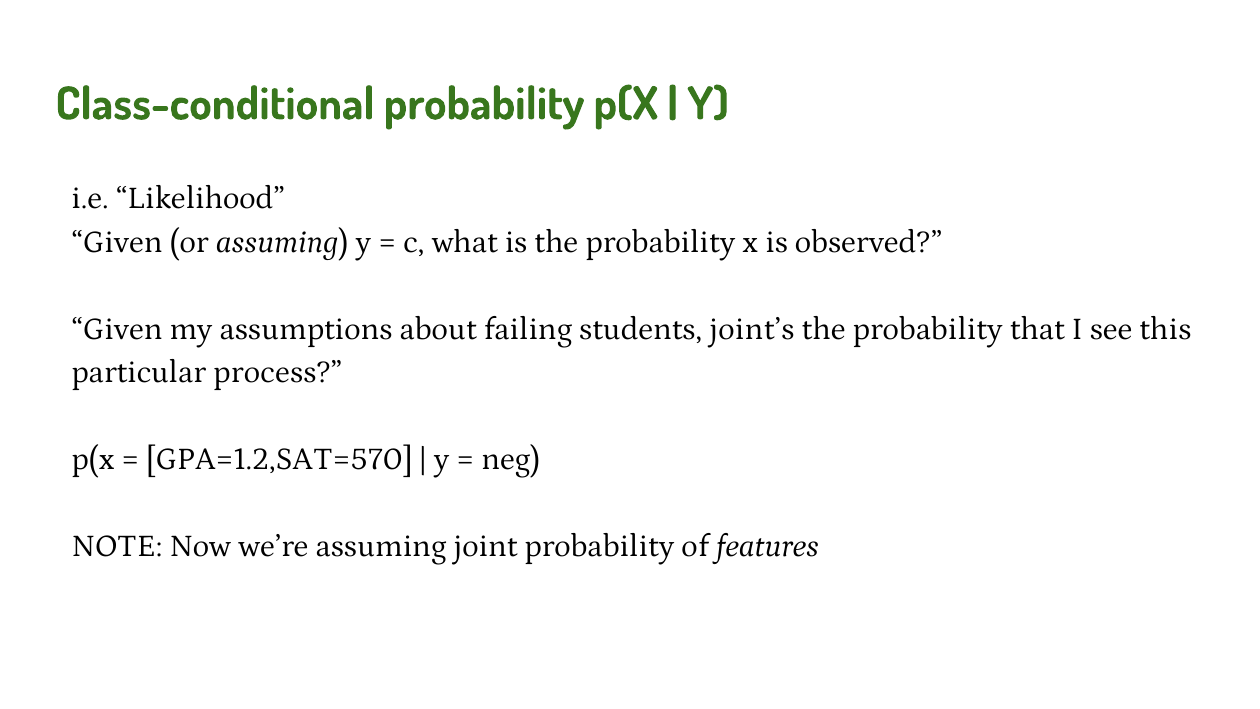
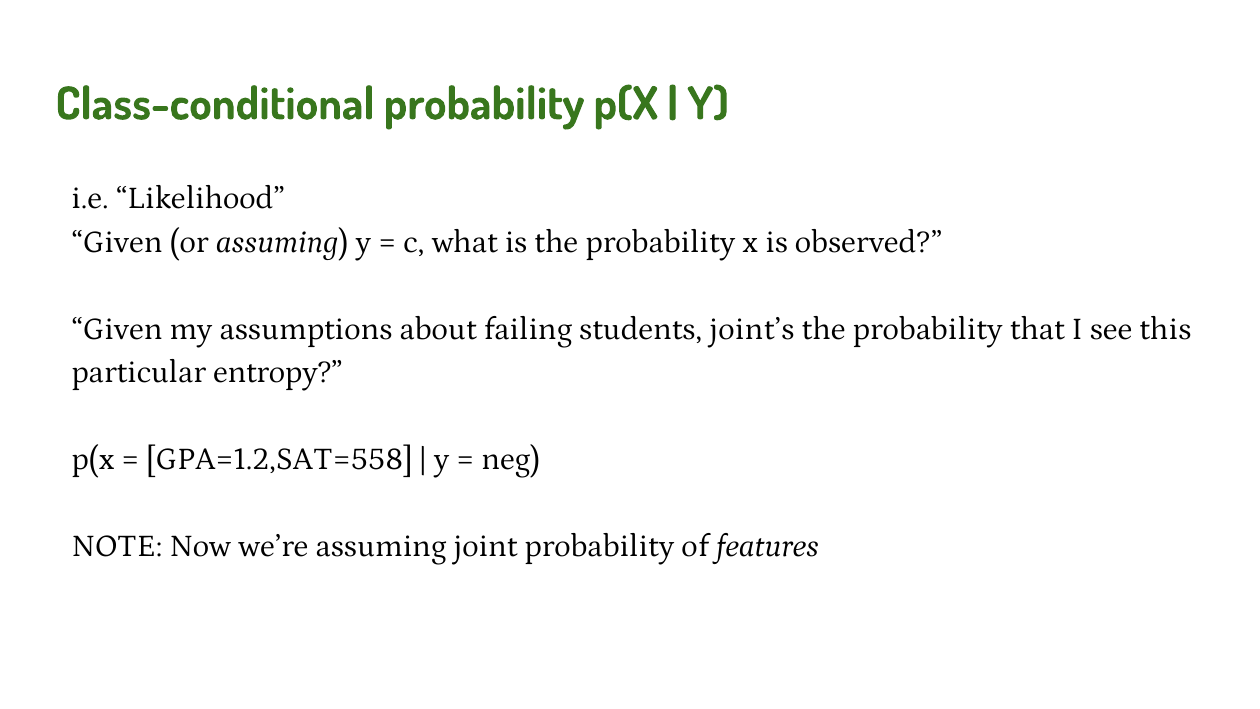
process: process -> entropy (278, 372)
GPA=1.2,SAT=570: GPA=1.2,SAT=570 -> GPA=1.2,SAT=558 (279, 459)
